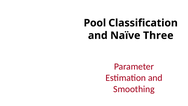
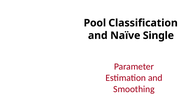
Three: Three -> Single (158, 35)
